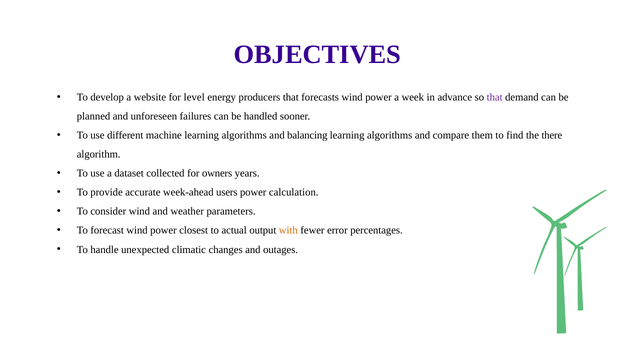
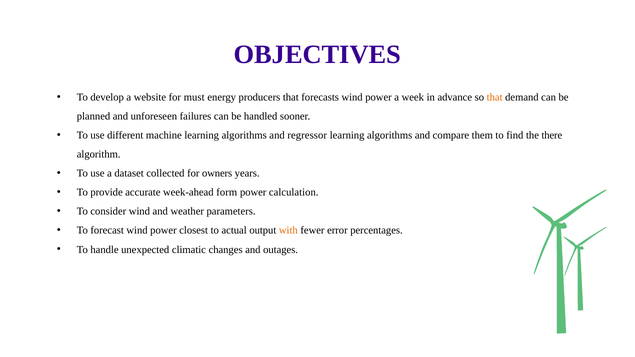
level: level -> must (194, 97)
that colour: purple -> orange (495, 97)
balancing: balancing -> regressor (307, 135)
users: users -> form (227, 193)
